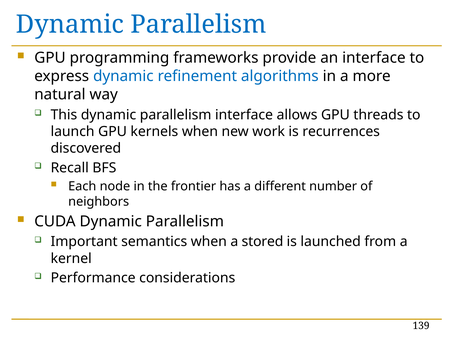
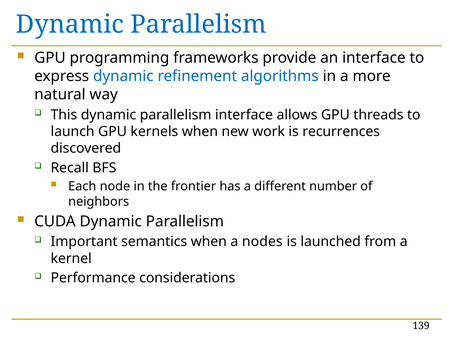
stored: stored -> nodes (262, 242)
